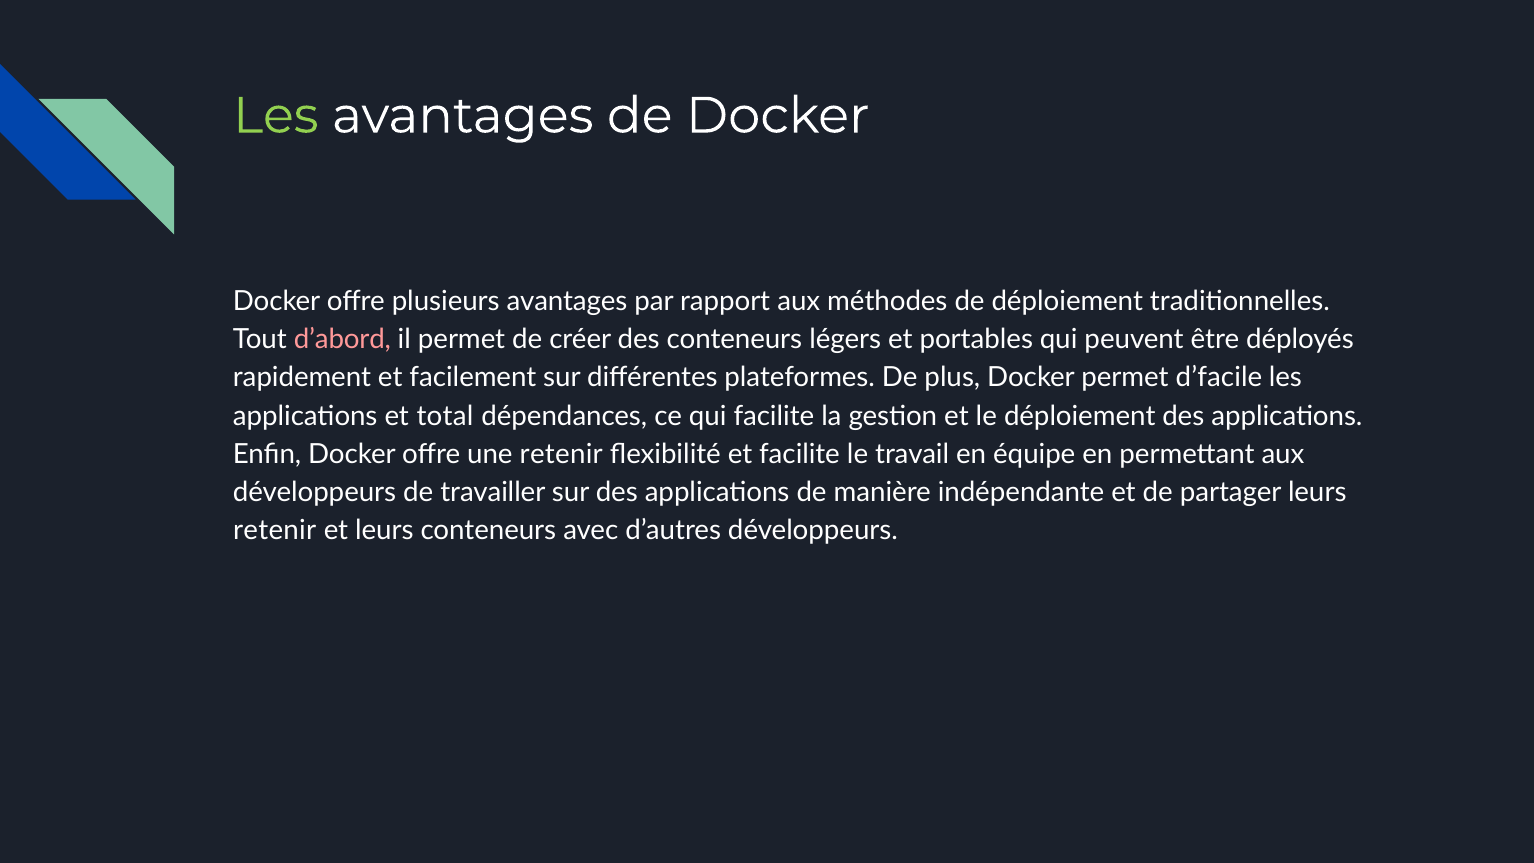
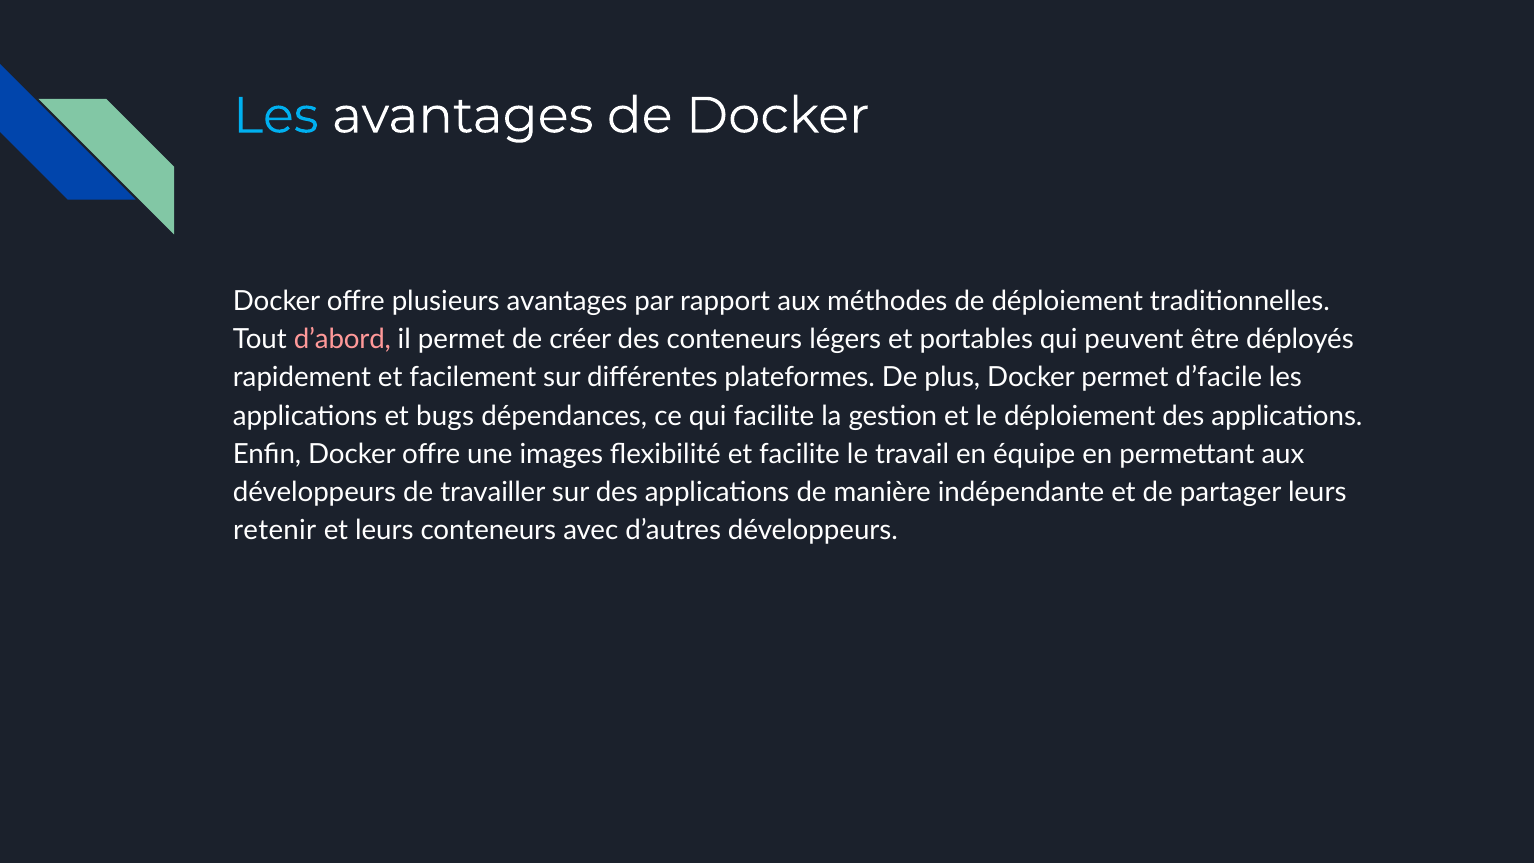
Les colour: light green -> light blue (276, 116)
total: total -> bugs (445, 416)
une retenir: retenir -> images (561, 454)
